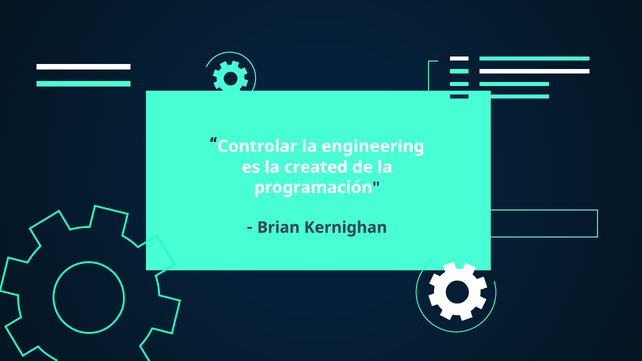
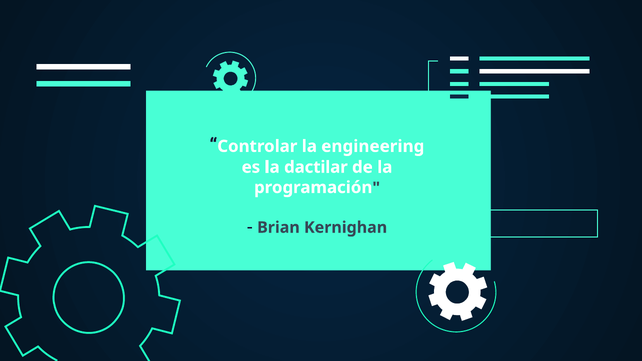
created: created -> dactilar (316, 167)
